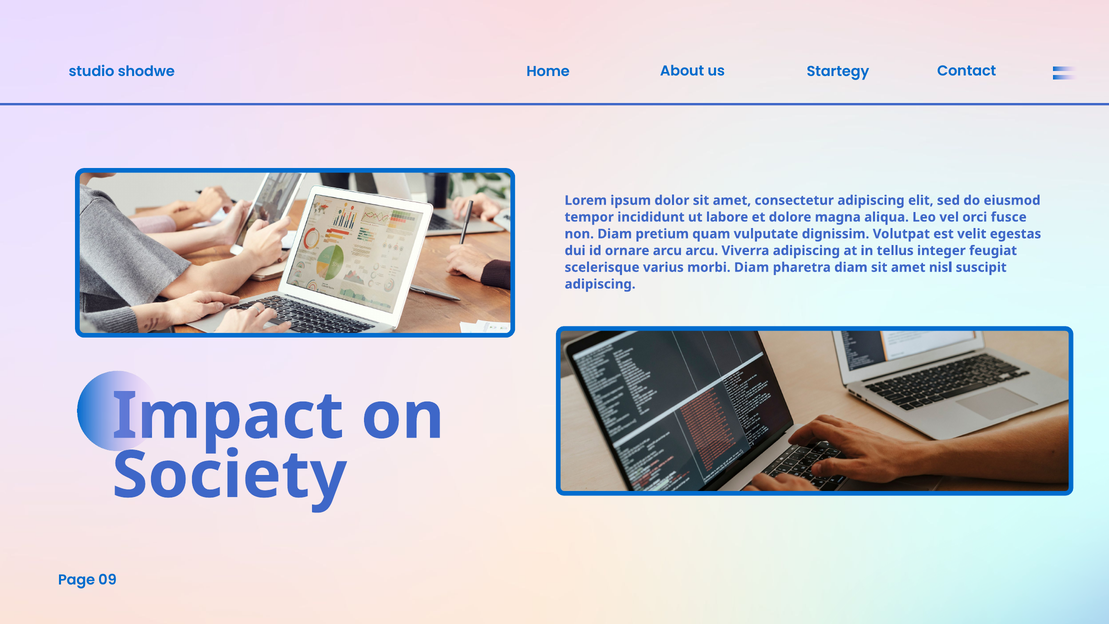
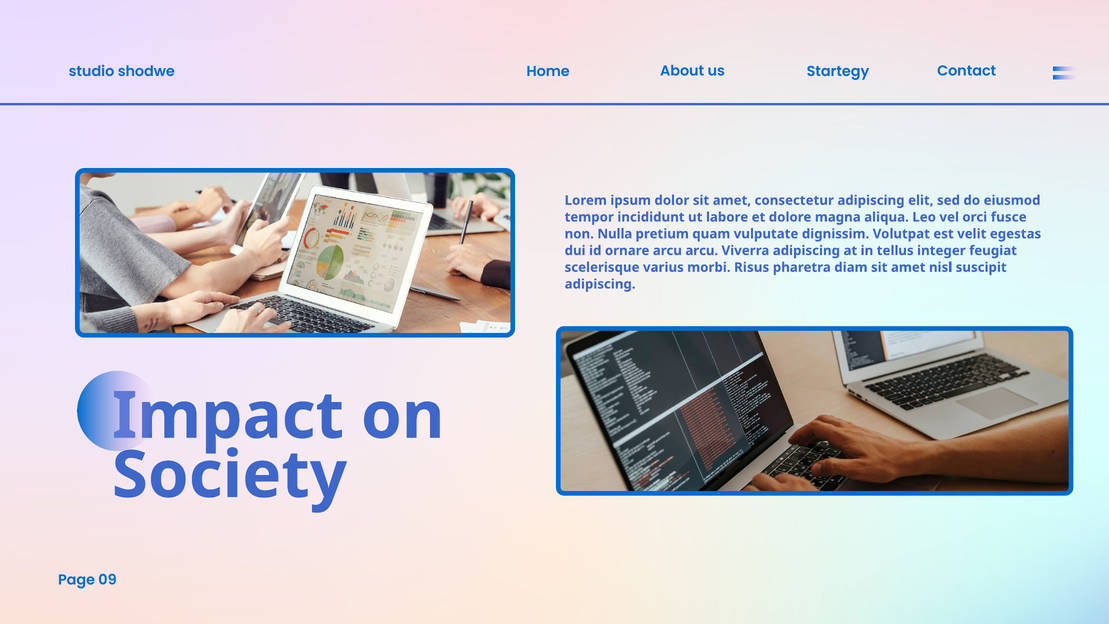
non Diam: Diam -> Nulla (615, 234)
morbi Diam: Diam -> Risus (752, 267)
